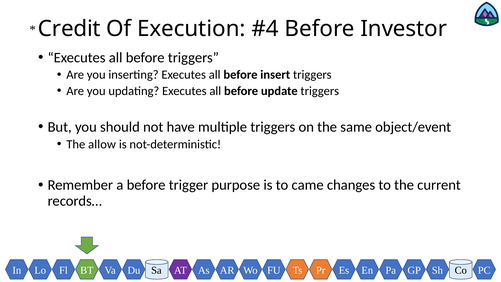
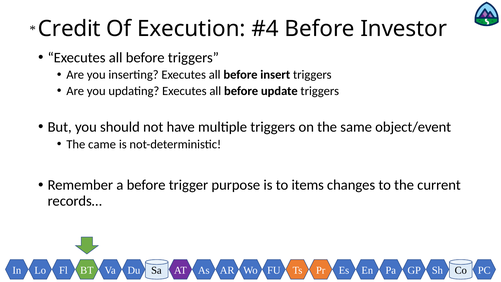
allow: allow -> came (102, 144)
came: came -> items (308, 185)
